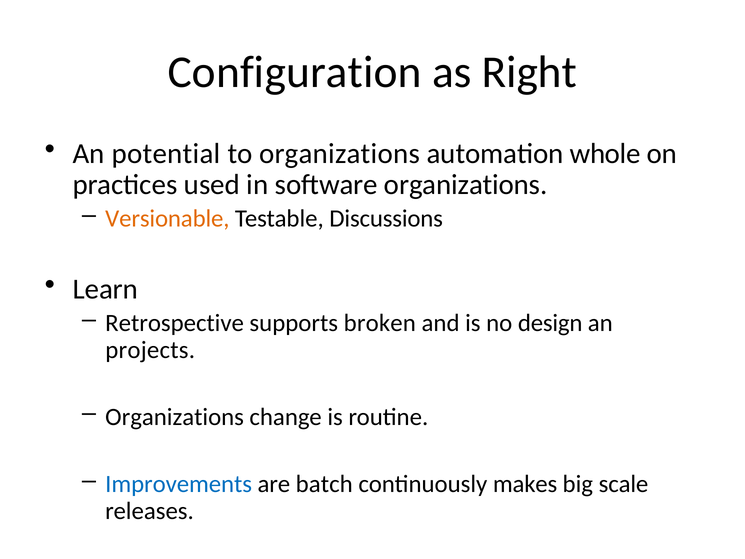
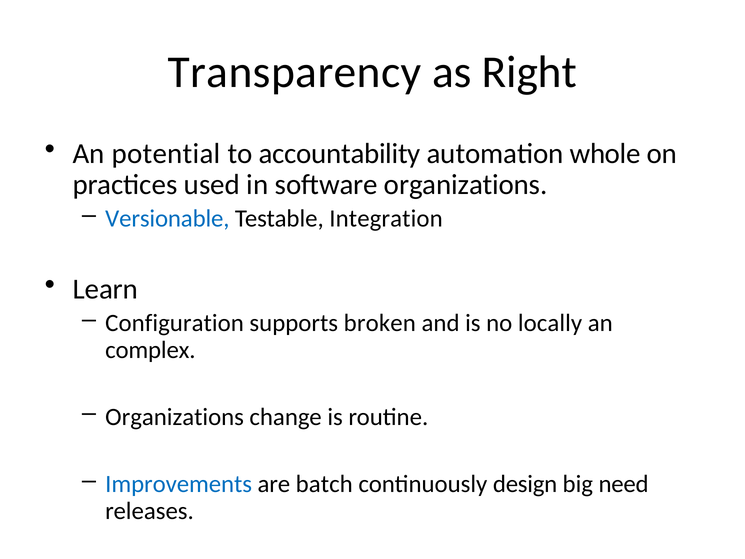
Configuration: Configuration -> Transparency (294, 72)
to organizations: organizations -> accountability (340, 154)
Versionable colour: orange -> blue (167, 219)
Discussions: Discussions -> Integration (386, 219)
Retrospective: Retrospective -> Configuration (175, 323)
design: design -> locally (550, 323)
projects: projects -> complex (150, 350)
makes: makes -> design (525, 484)
scale: scale -> need (624, 484)
